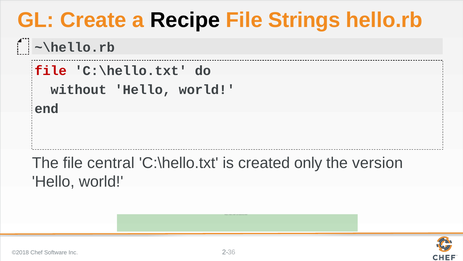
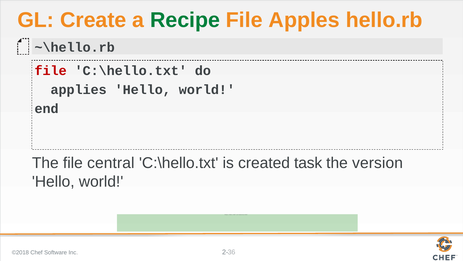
Recipe colour: black -> green (185, 20)
Strings: Strings -> Apples (304, 20)
without: without -> applies (79, 89)
only: only -> task (308, 163)
